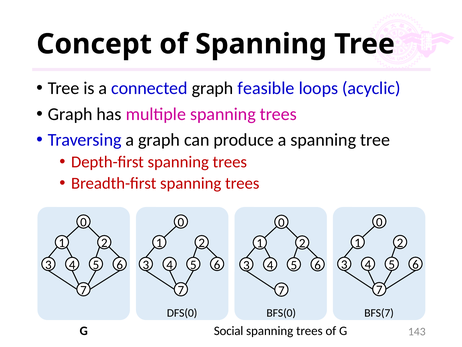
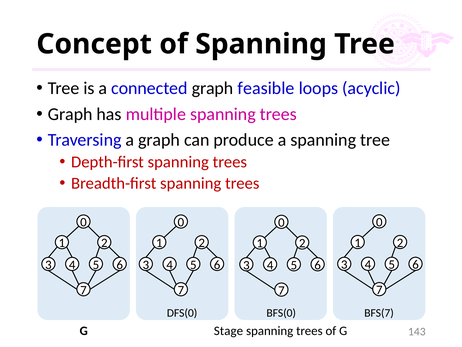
Social: Social -> Stage (228, 330)
